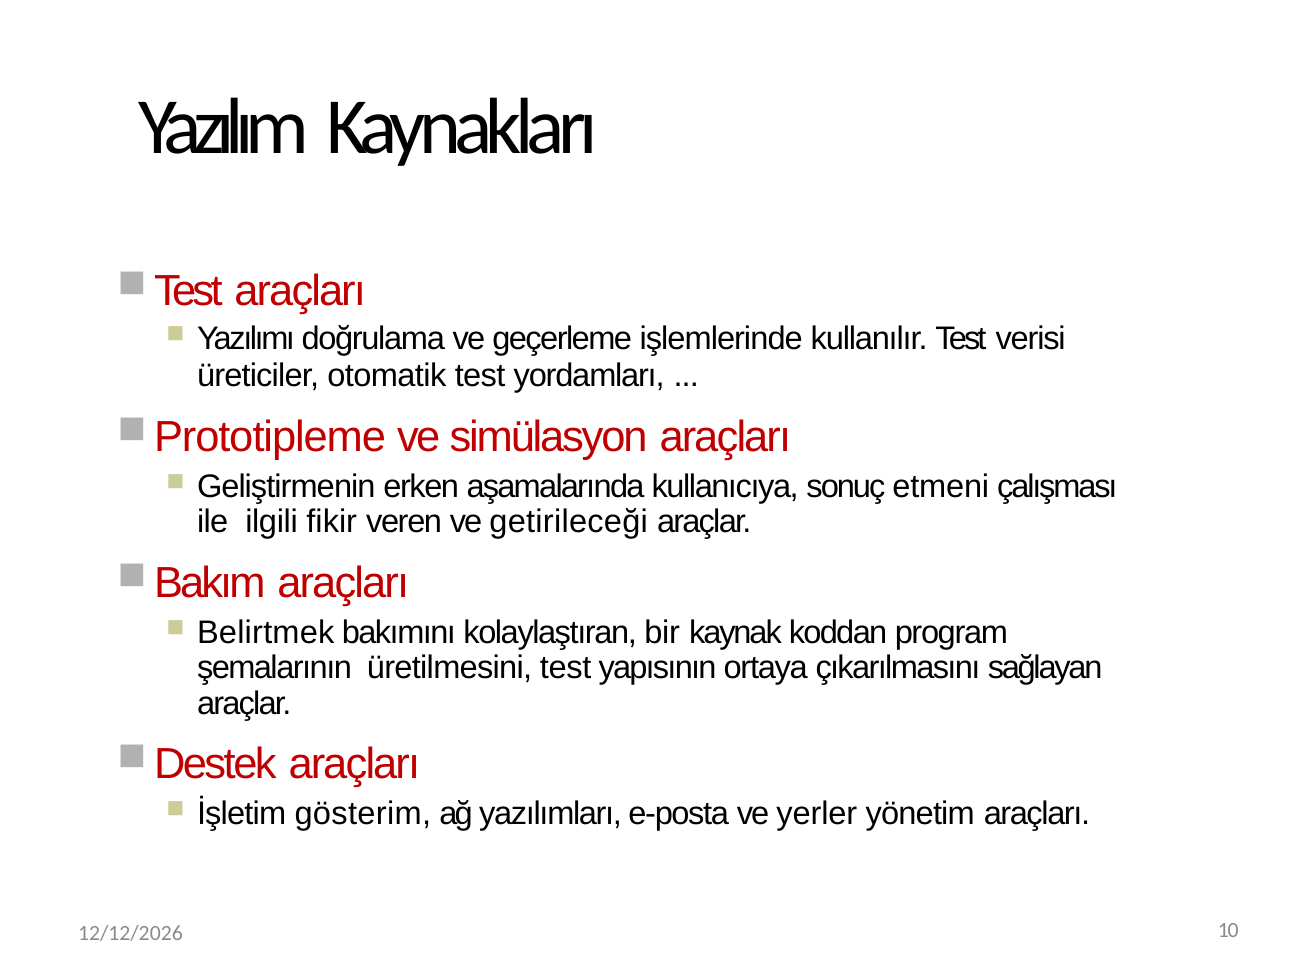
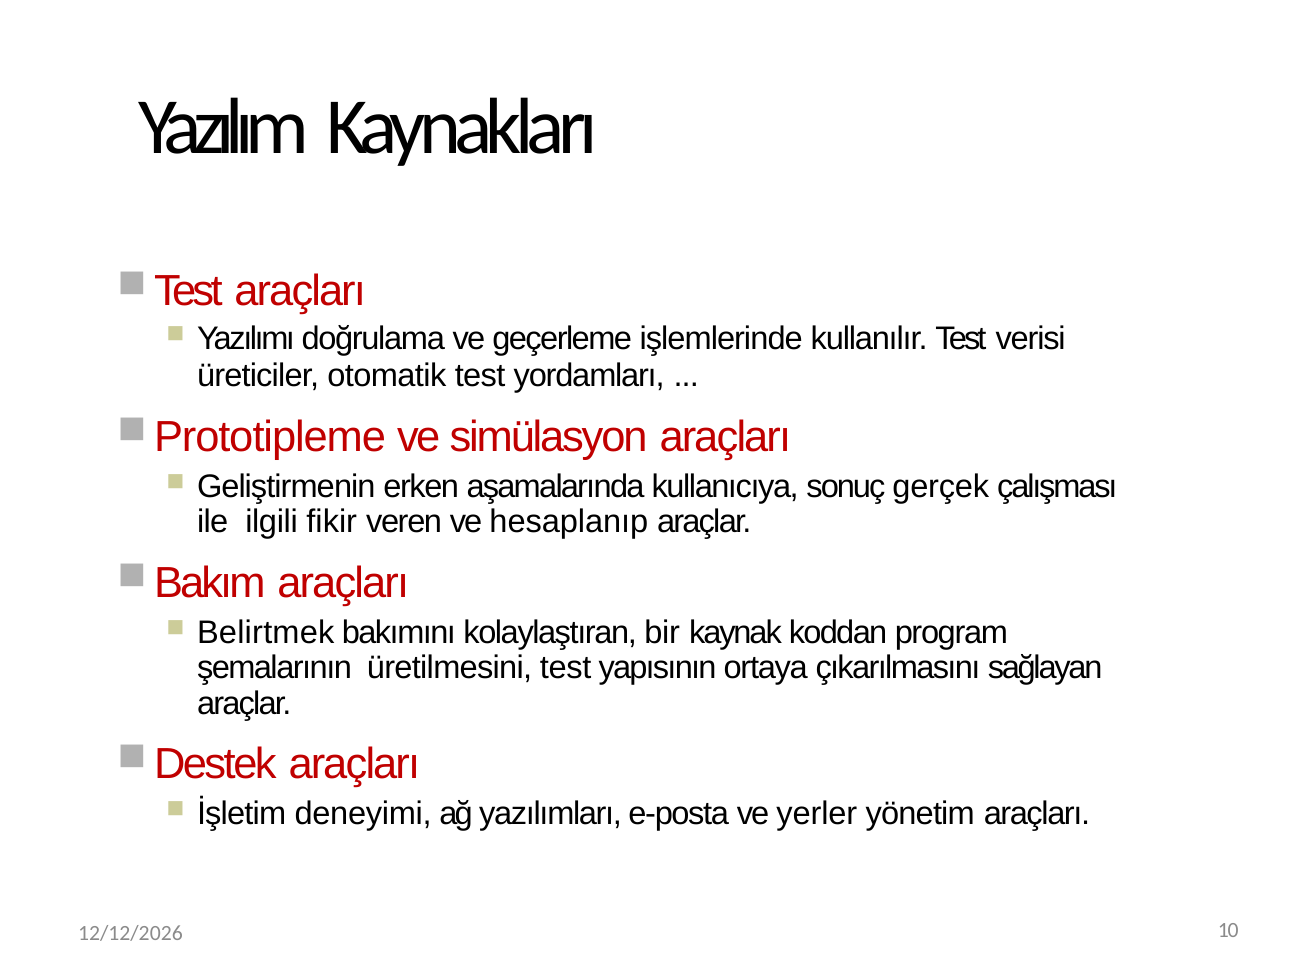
etmeni: etmeni -> gerçek (941, 487)
getirileceği: getirileceği -> hesaplanıp (569, 522)
gösterim: gösterim -> deneyimi (363, 814)
